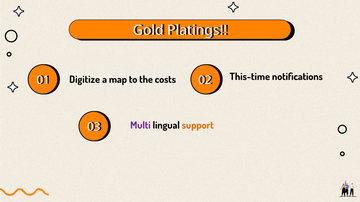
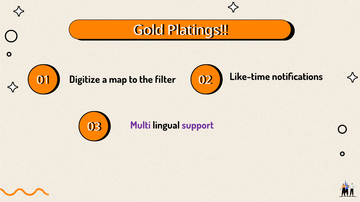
costs: costs -> filter (165, 80)
This-time: This-time -> Like-time (250, 77)
support colour: orange -> purple (198, 126)
